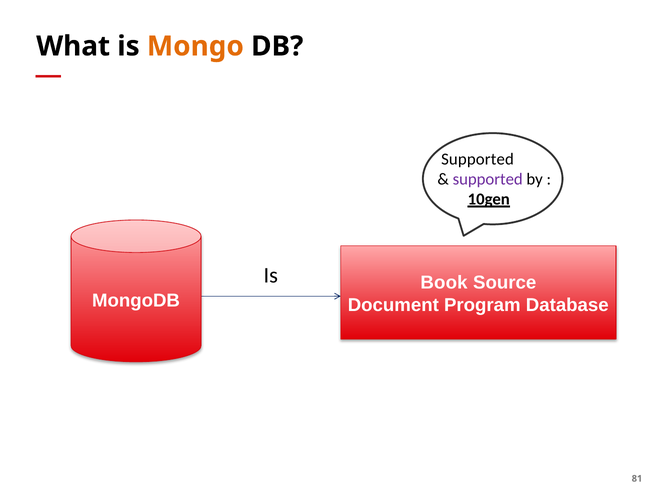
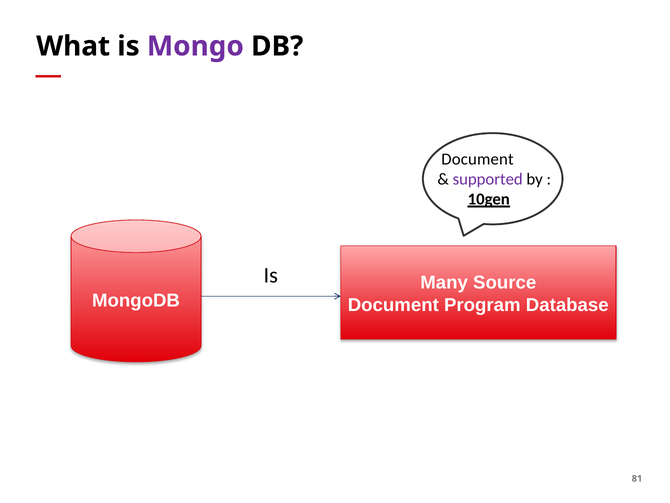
Mongo colour: orange -> purple (195, 46)
Supported: Supported -> Document (477, 159)
Book: Book -> Many (444, 282)
